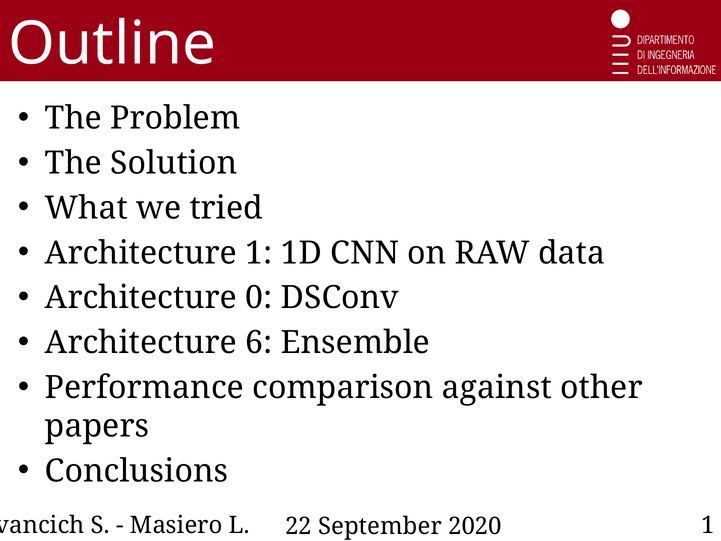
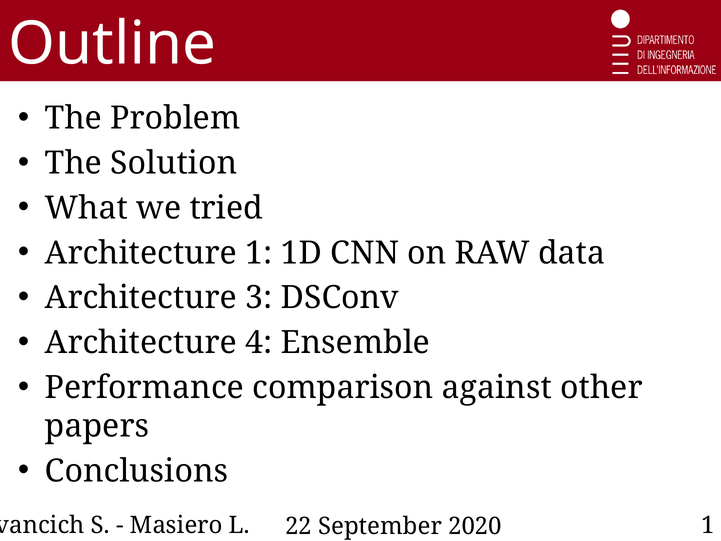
0: 0 -> 3 (259, 298)
6: 6 -> 4 (259, 343)
